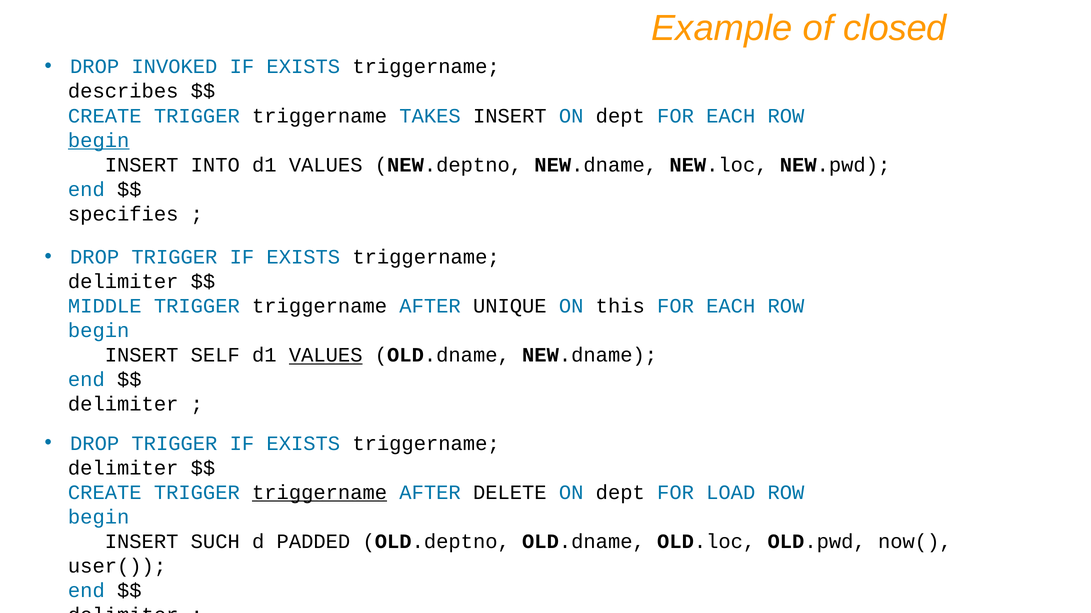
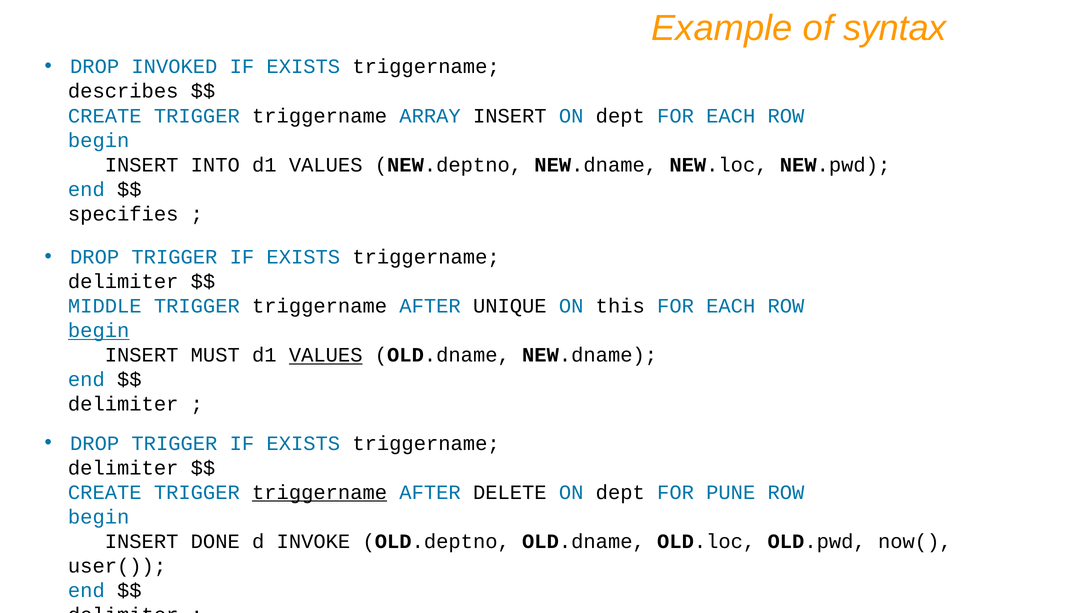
closed: closed -> syntax (895, 28)
TAKES: TAKES -> ARRAY (430, 116)
begin underline: present -> none (99, 140)
begin underline: none -> present (99, 331)
SELF: SELF -> MUST (215, 356)
LOAD: LOAD -> PUNE (731, 493)
SUCH: SUCH -> DONE (215, 542)
PADDED: PADDED -> INVOKE (313, 542)
